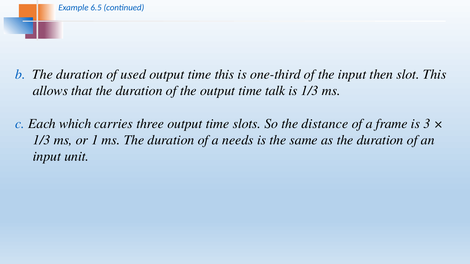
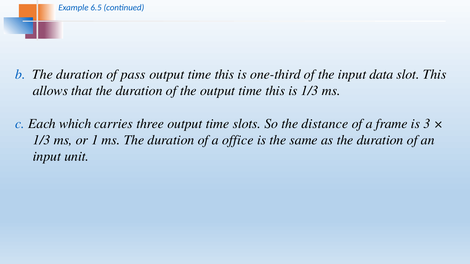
used: used -> pass (133, 74)
then: then -> data (381, 74)
the output time talk: talk -> this (275, 91)
needs: needs -> office (238, 140)
